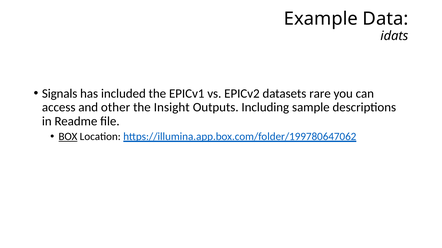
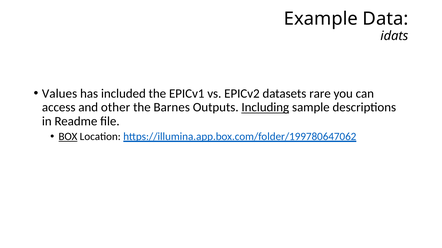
Signals: Signals -> Values (60, 94)
Insight: Insight -> Barnes (172, 108)
Including underline: none -> present (265, 108)
